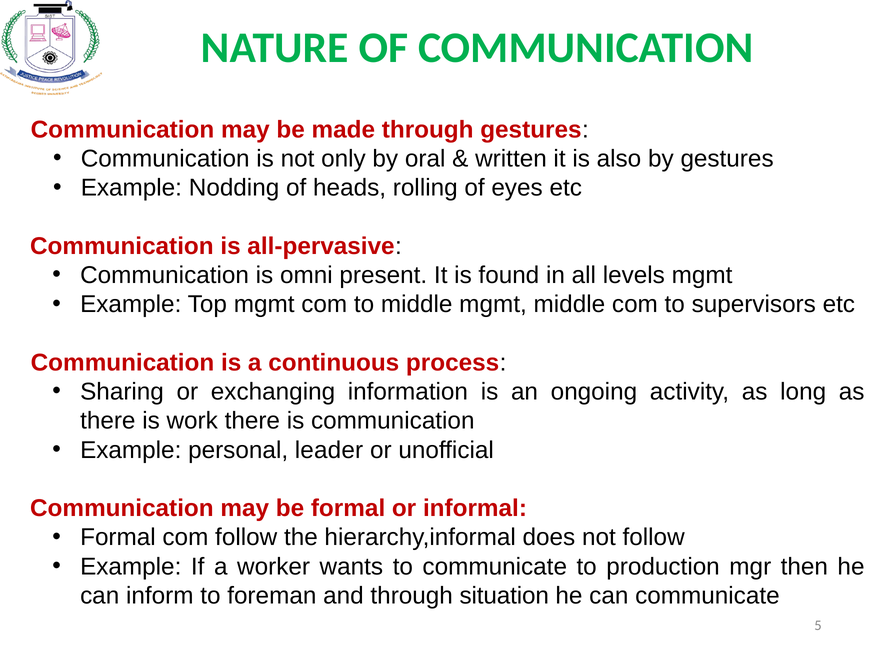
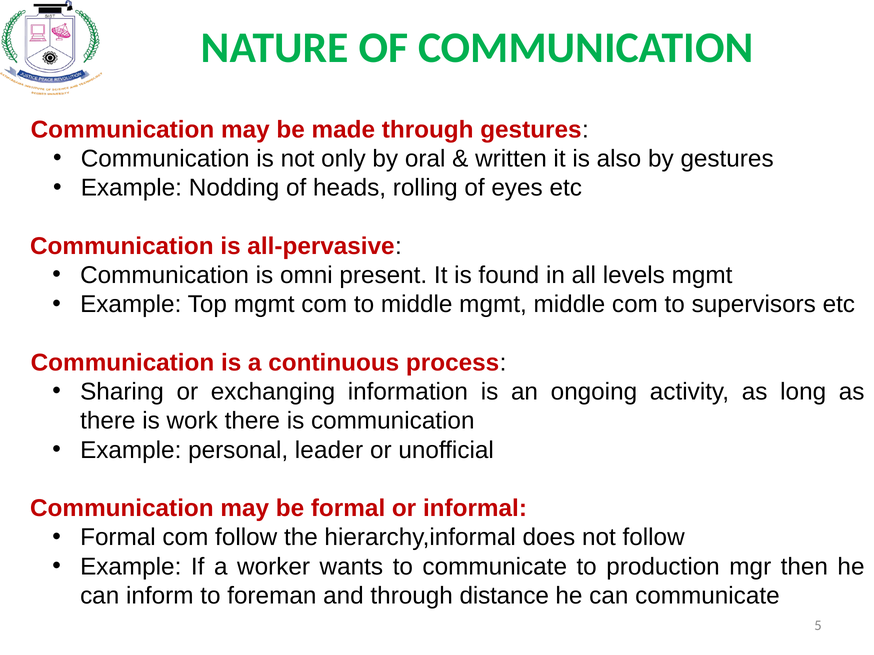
situation: situation -> distance (504, 596)
